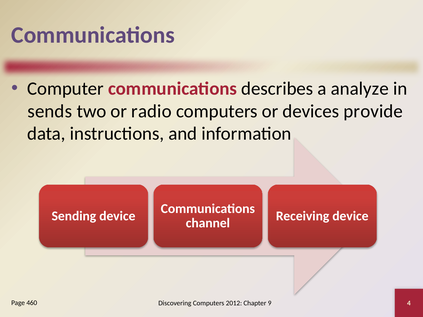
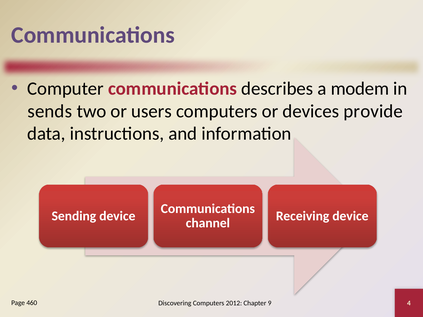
analyze: analyze -> modem (360, 89)
radio: radio -> users (152, 111)
